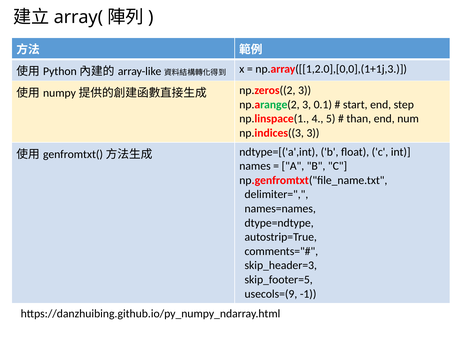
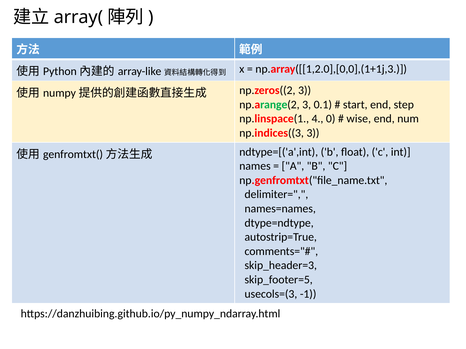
5: 5 -> 0 (331, 119)
than: than -> wise (359, 119)
usecols=(9: usecols=(9 -> usecols=(3 (271, 294)
